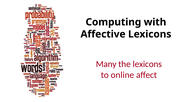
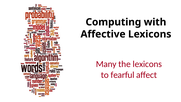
online: online -> fearful (123, 75)
